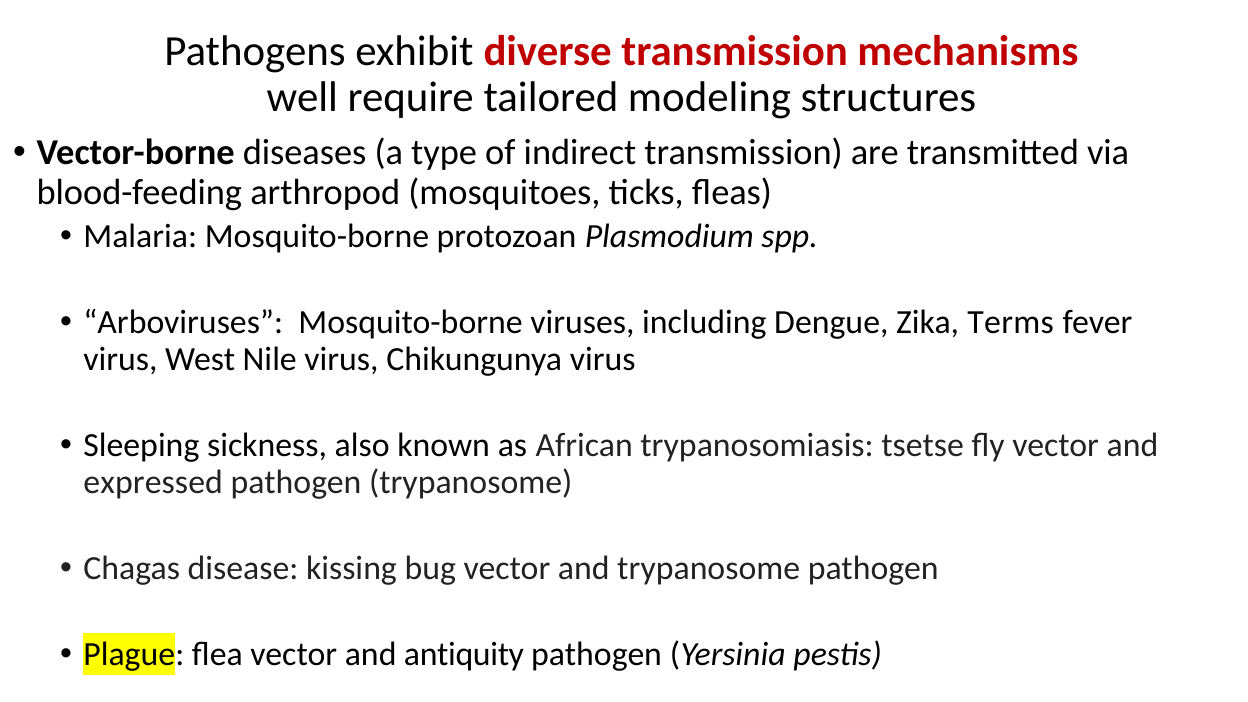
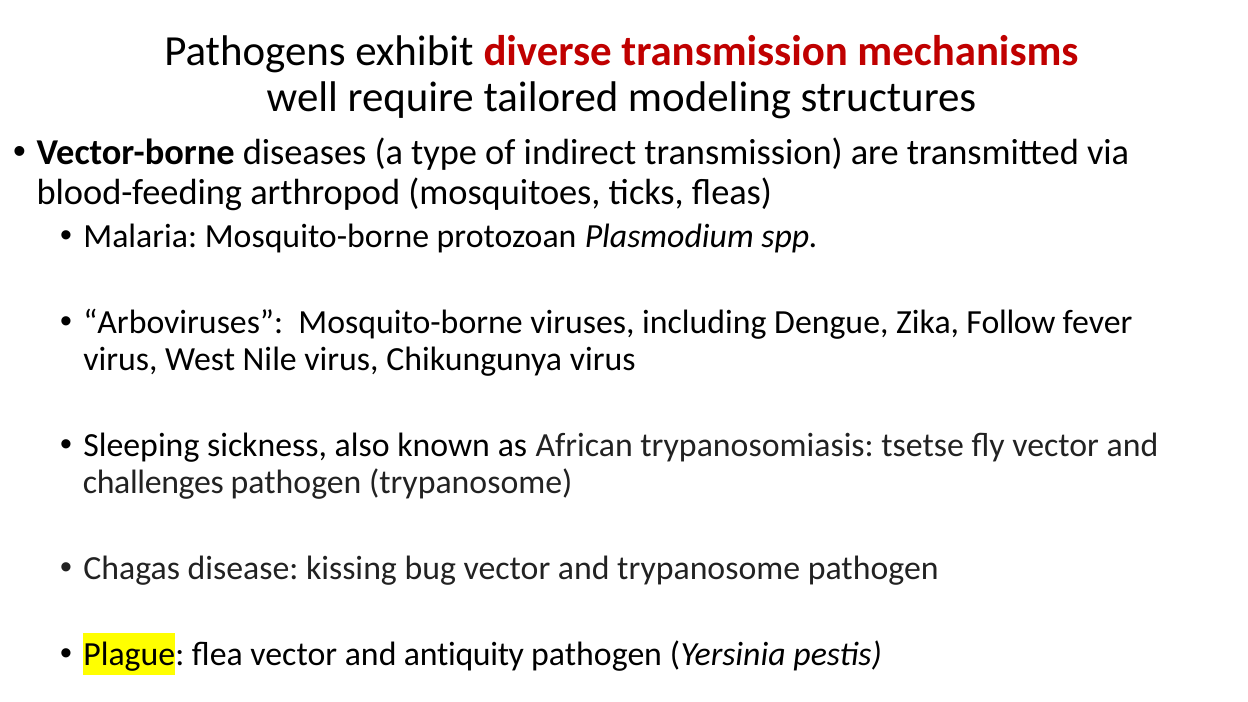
Terms: Terms -> Follow (1011, 323)
expressed: expressed -> challenges (153, 482)
